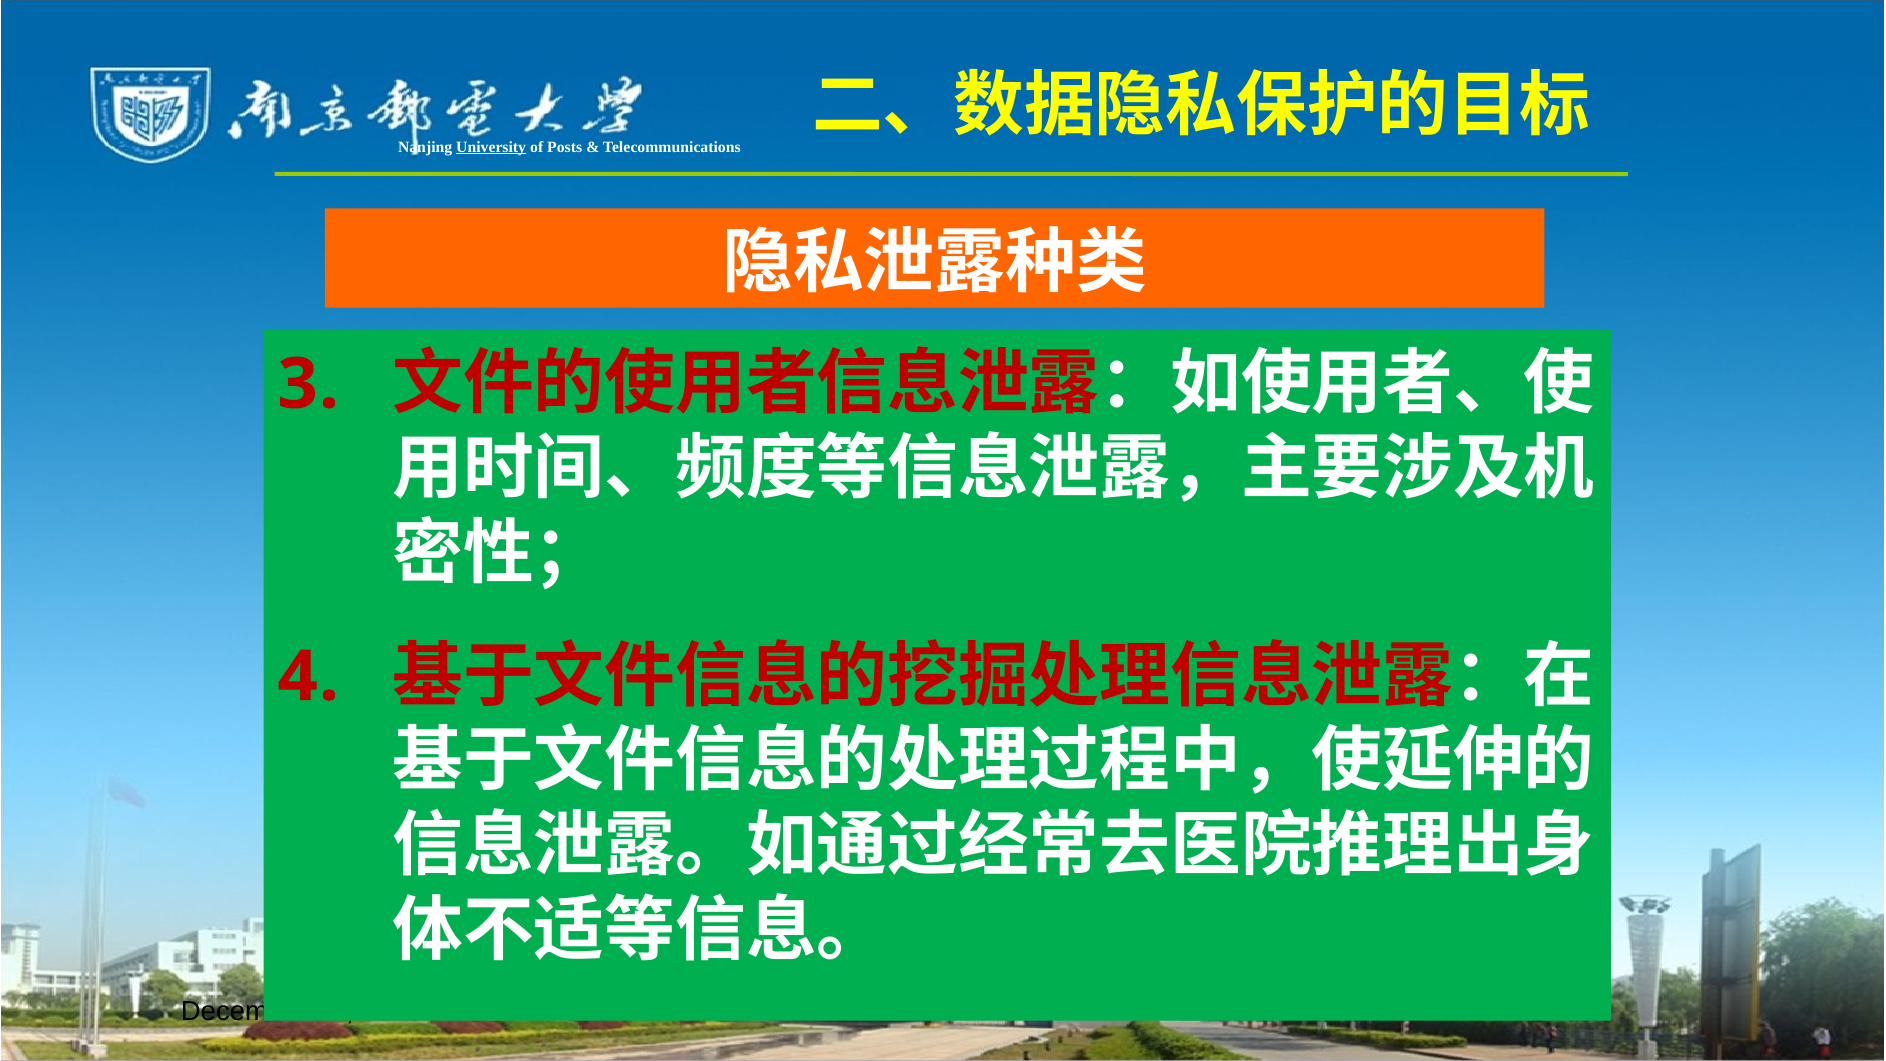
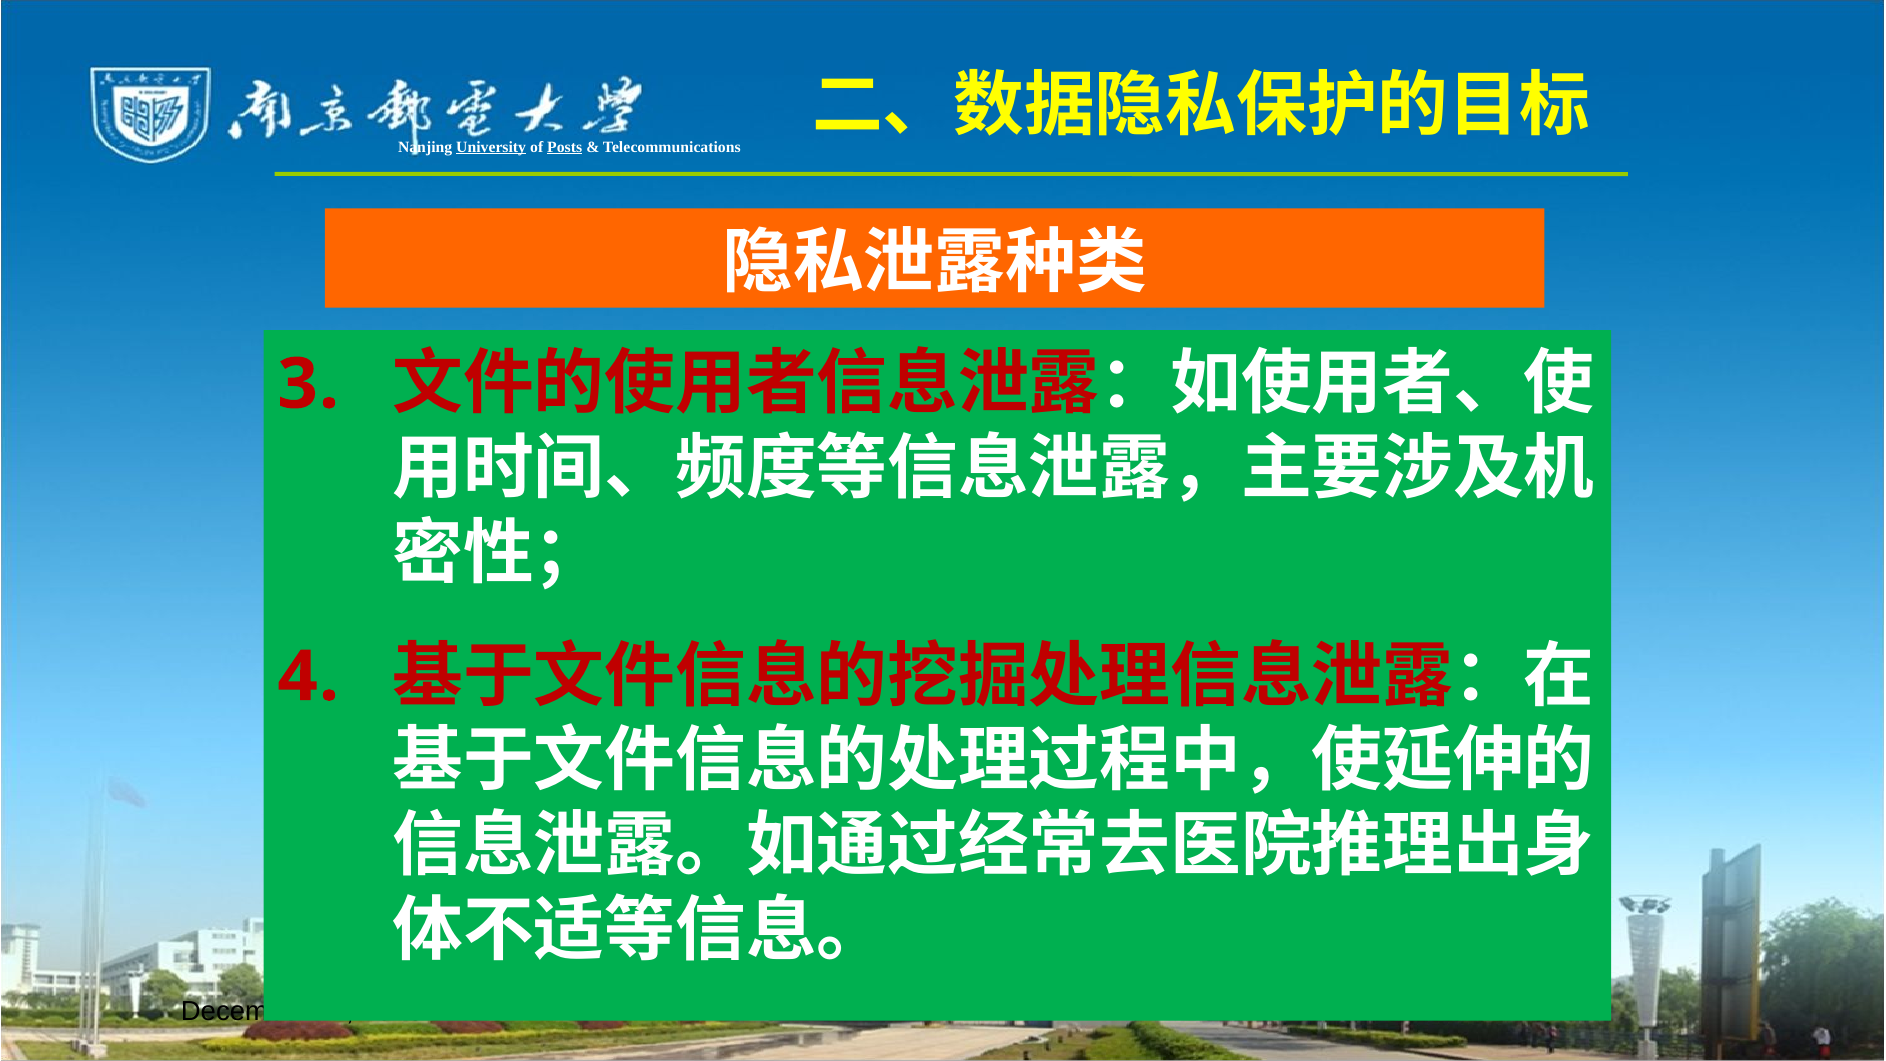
Posts underline: none -> present (565, 147)
